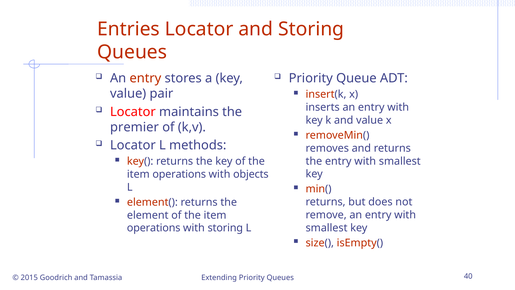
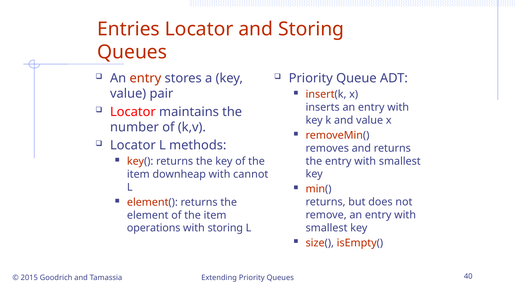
premier: premier -> number (134, 127)
operations: operations -> downheap (179, 174)
objects: objects -> cannot (251, 174)
